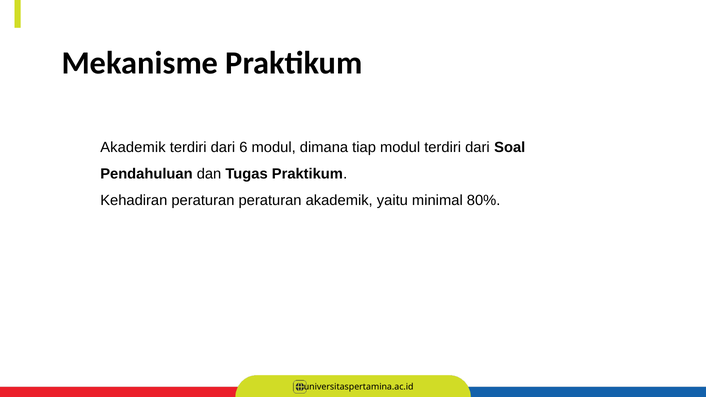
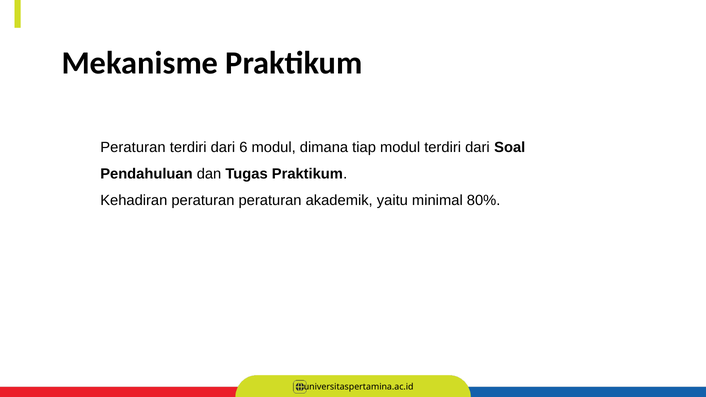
Akademik: Akademik -> Peraturan (133, 148)
